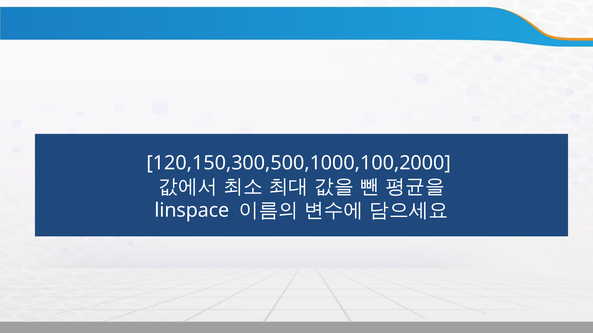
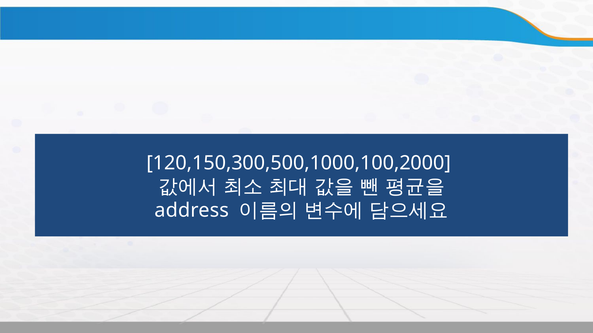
linspace: linspace -> address (192, 211)
